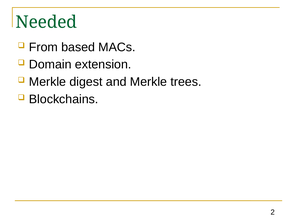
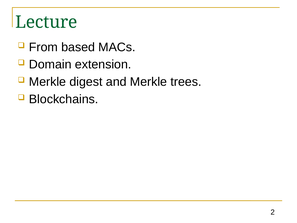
Needed: Needed -> Lecture (46, 22)
